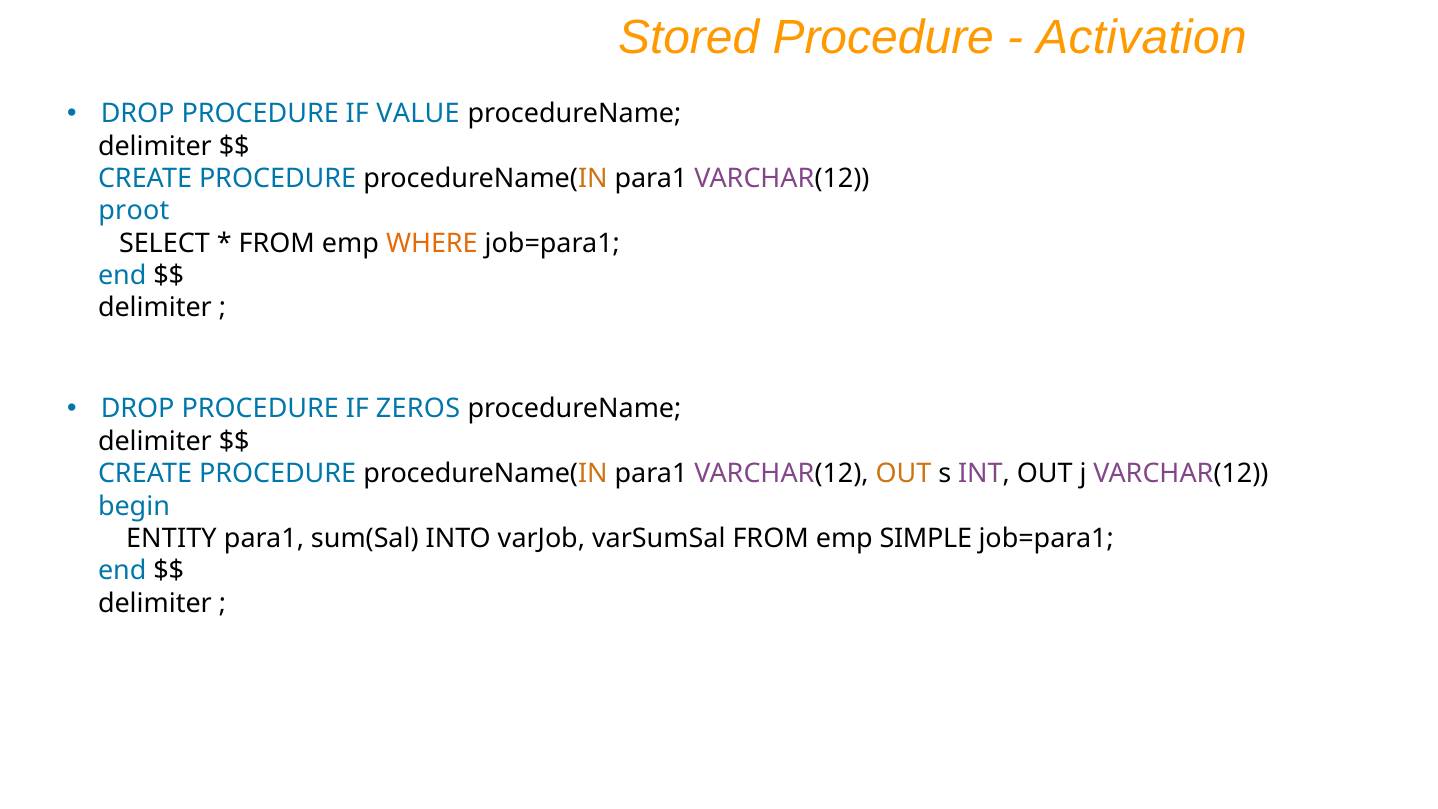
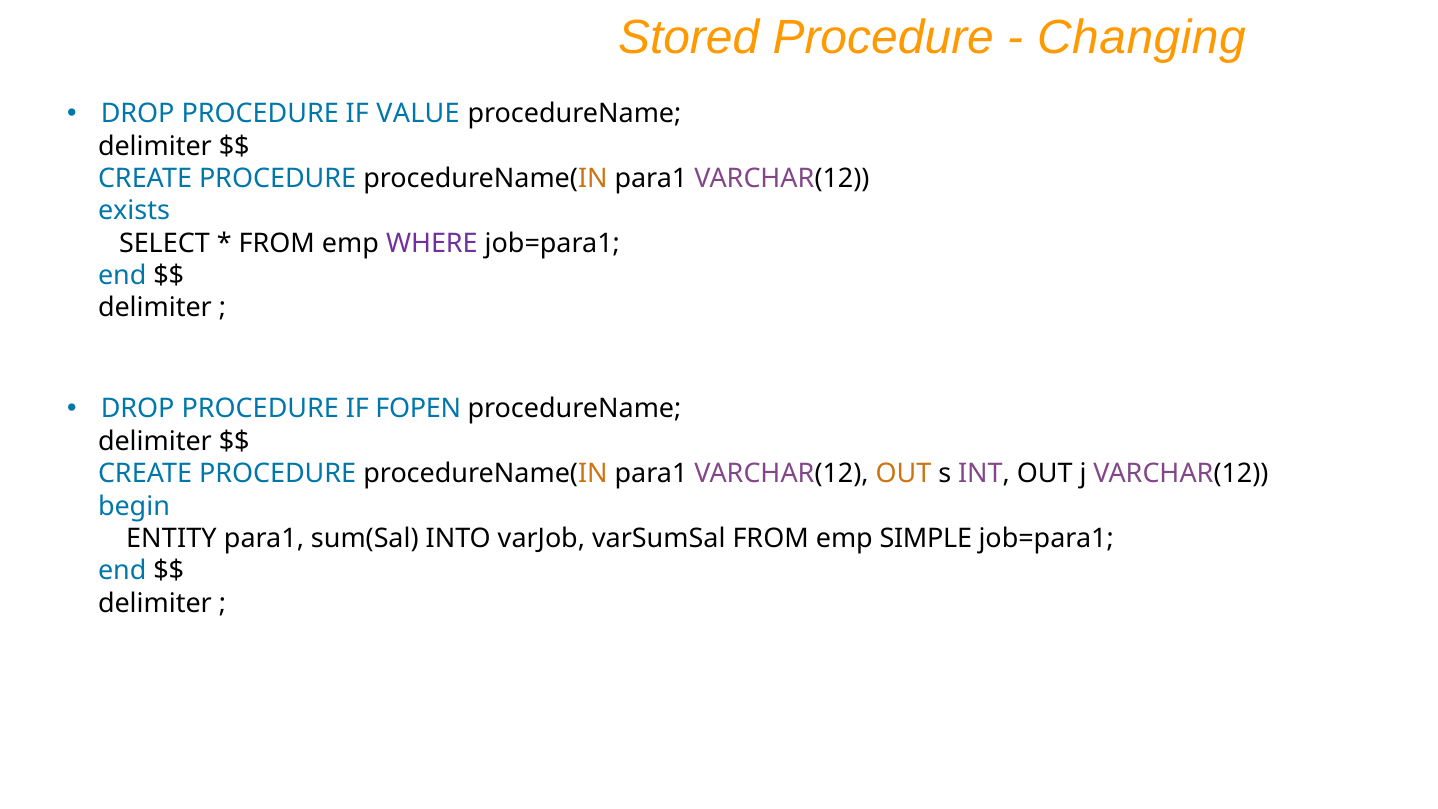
Activation: Activation -> Changing (1141, 37)
proot: proot -> exists (134, 211)
WHERE colour: orange -> purple (432, 243)
ZEROS: ZEROS -> FOPEN (418, 409)
